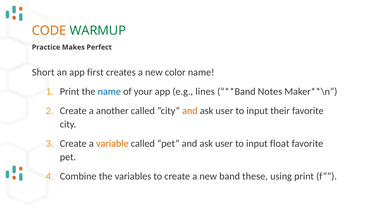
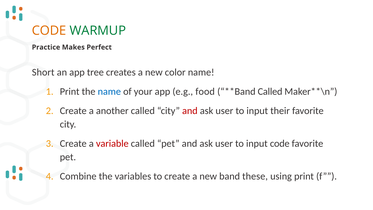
first: first -> tree (95, 72)
lines: lines -> food (205, 91)
Notes: Notes -> Called (270, 91)
and colour: orange -> red (190, 111)
variable colour: orange -> red (112, 143)
input float: float -> code (280, 143)
